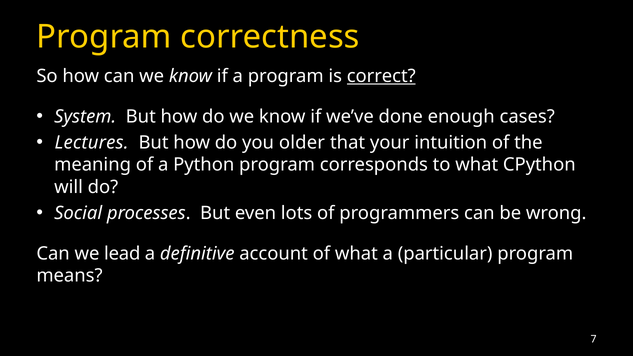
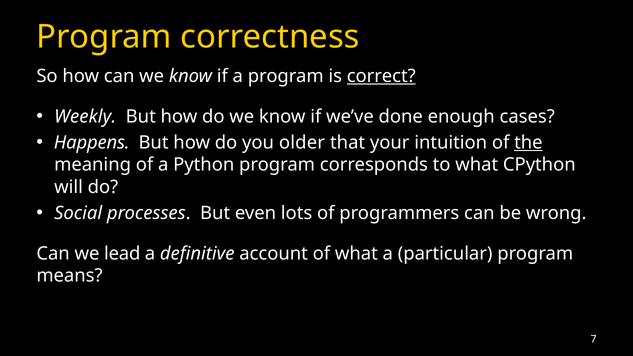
System: System -> Weekly (85, 117)
Lectures: Lectures -> Happens (92, 143)
the underline: none -> present (528, 143)
